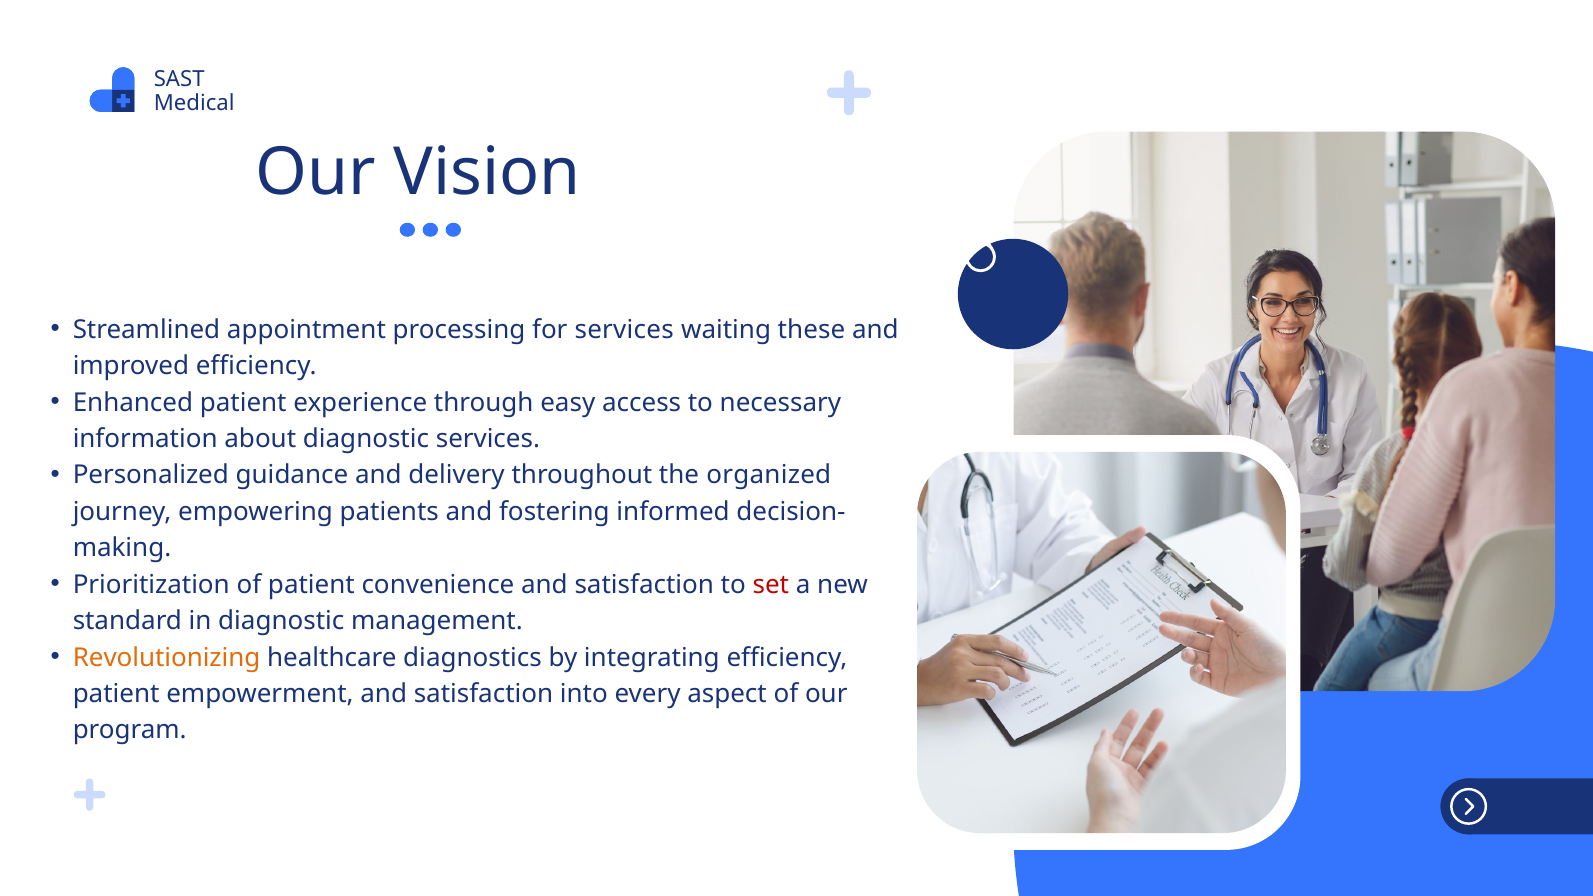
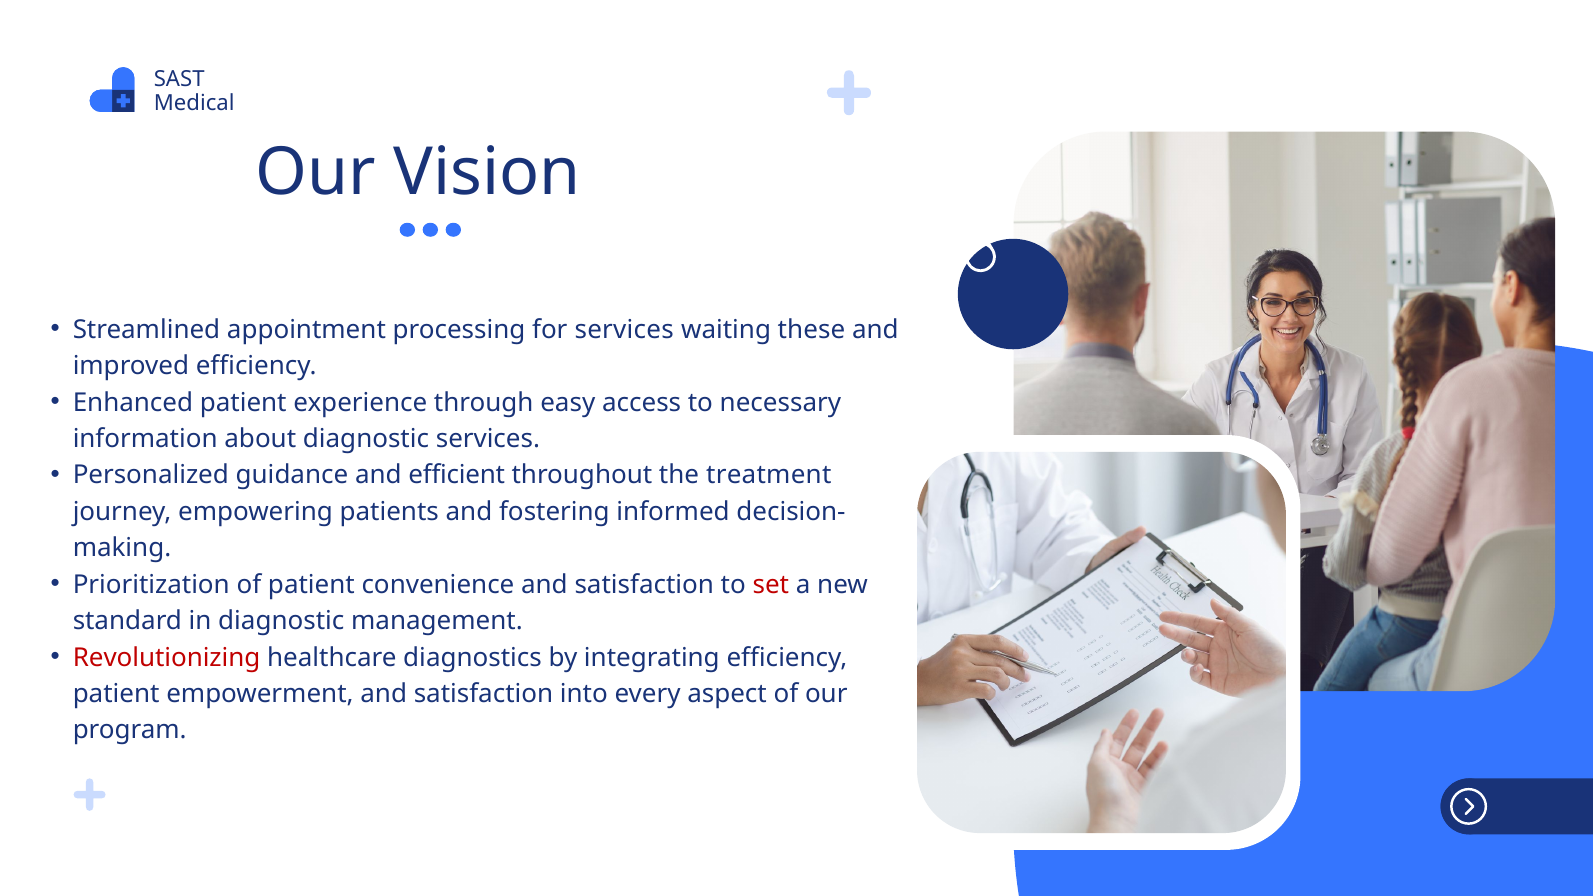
delivery: delivery -> efficient (457, 475)
organized: organized -> treatment (769, 475)
Revolutionizing colour: orange -> red (167, 658)
